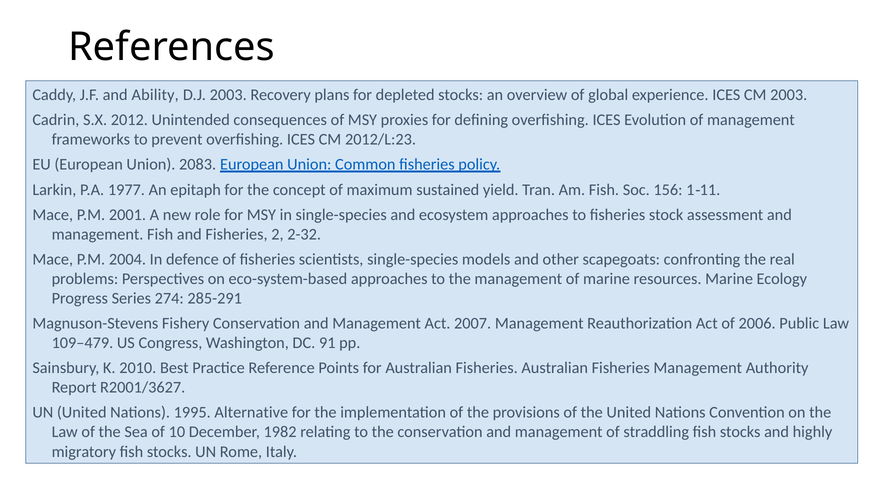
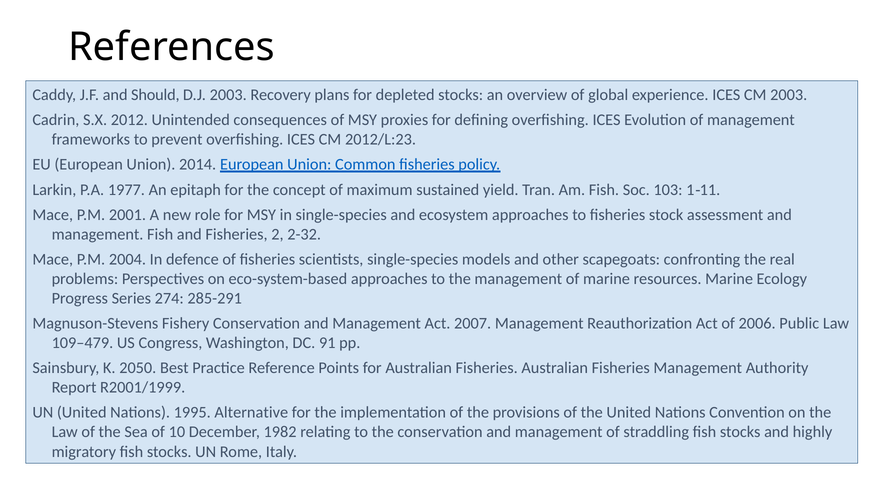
Ability: Ability -> Should (155, 95)
2083: 2083 -> 2014 (198, 164)
156: 156 -> 103 (668, 190)
2010: 2010 -> 2050 (138, 368)
R2001/3627: R2001/3627 -> R2001/1999 (143, 387)
